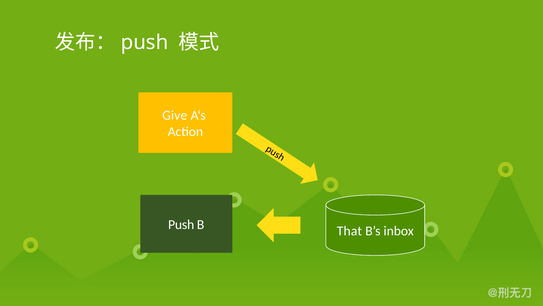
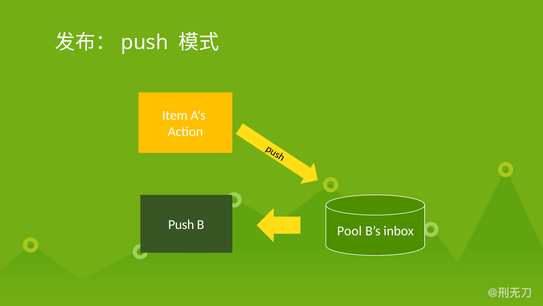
Give: Give -> Item (175, 115)
That: That -> Pool (349, 231)
